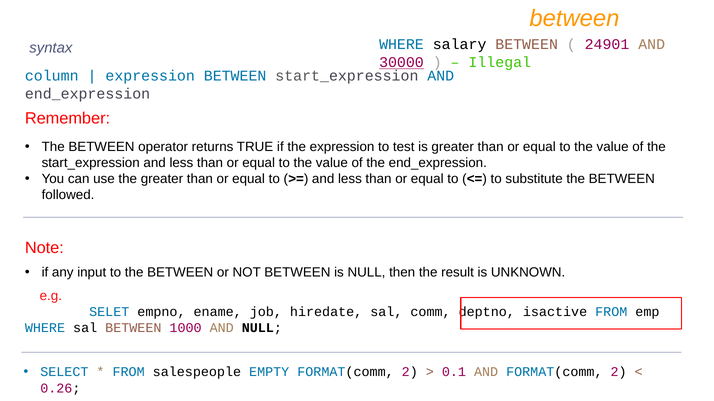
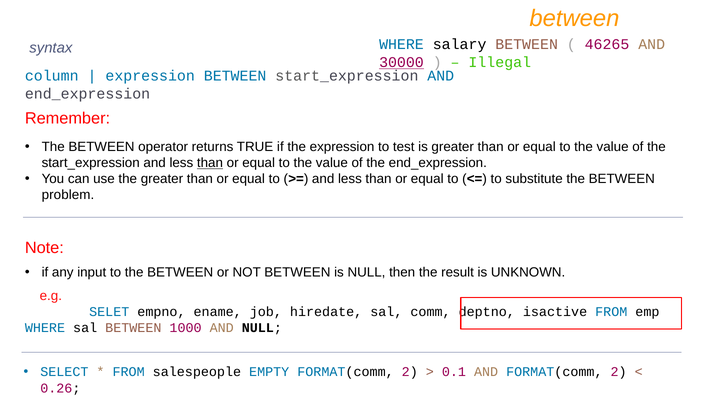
24901: 24901 -> 46265 (607, 45)
than underline: none -> present (210, 163)
followed: followed -> problem (68, 195)
